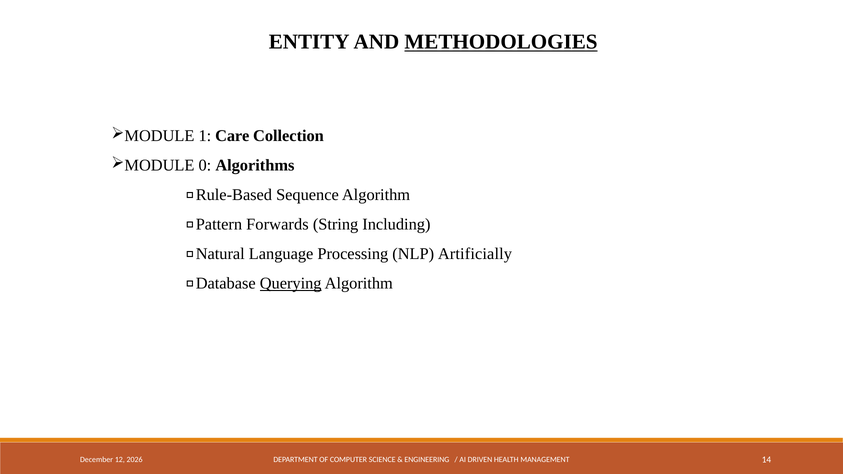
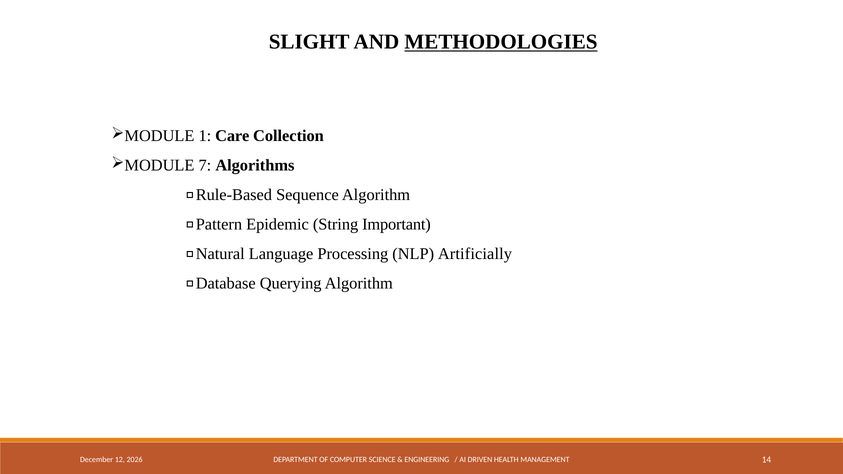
ENTITY: ENTITY -> SLIGHT (309, 42)
0: 0 -> 7 (205, 165)
Forwards: Forwards -> Epidemic (277, 224)
Including: Including -> Important (396, 224)
Querying underline: present -> none (291, 284)
